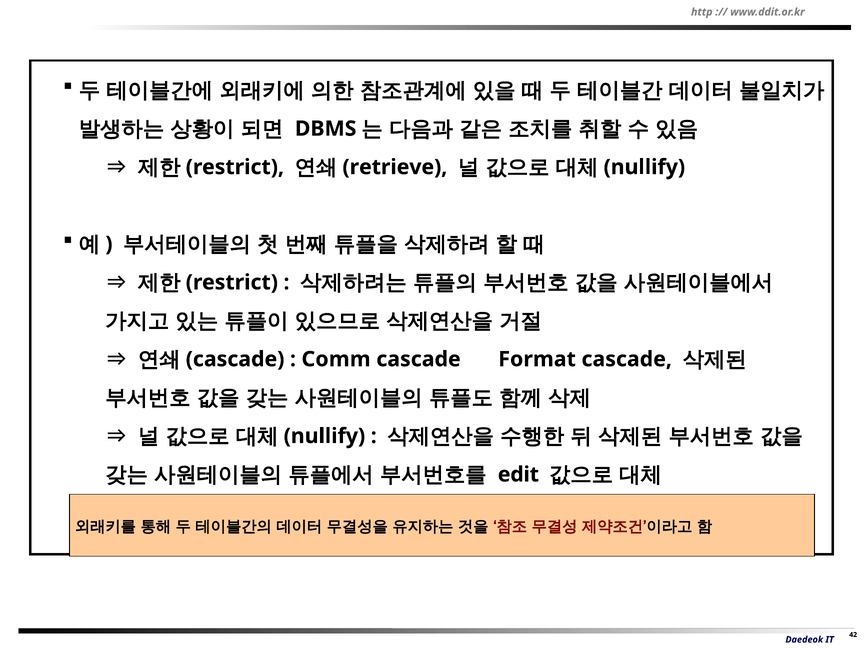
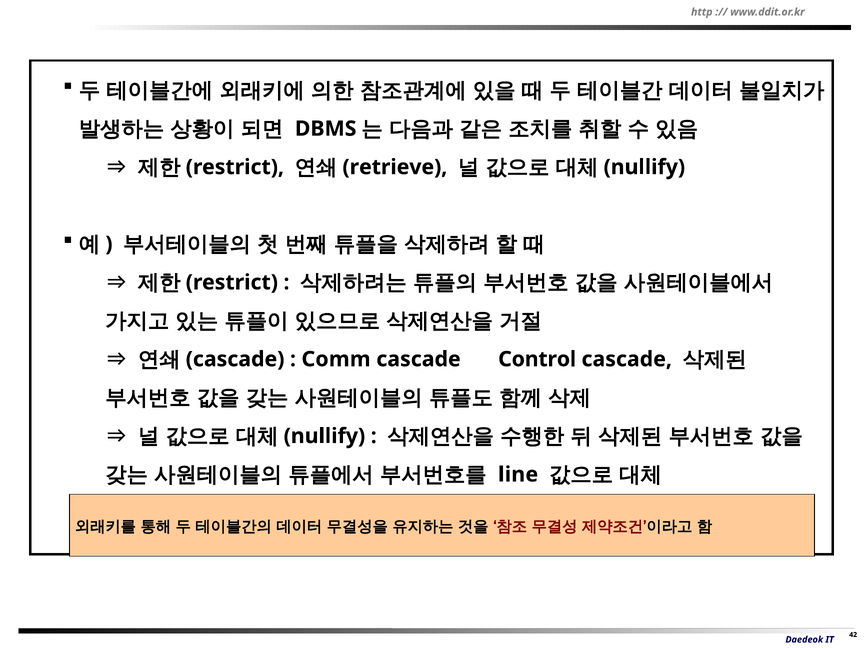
Format: Format -> Control (537, 359)
edit: edit -> line (518, 474)
